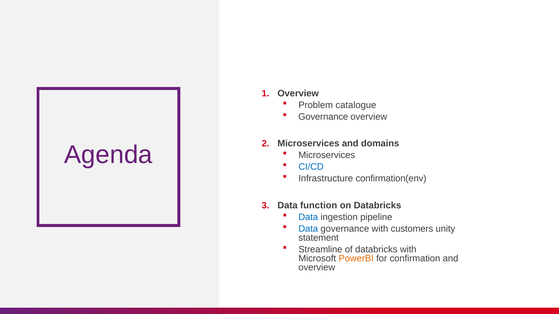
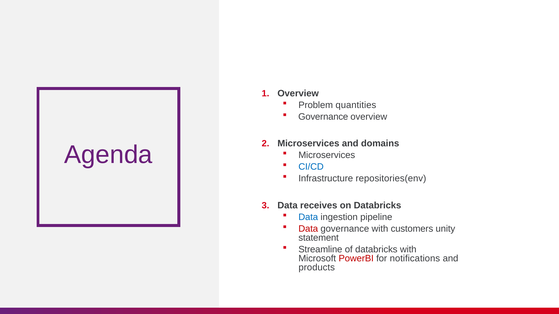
catalogue: catalogue -> quantities (356, 105)
confirmation(env: confirmation(env -> repositories(env (391, 179)
function: function -> receives (319, 206)
Data colour: blue -> red (308, 229)
PowerBI colour: orange -> red (356, 259)
confirmation: confirmation -> notifications (415, 259)
overview: overview -> products (317, 268)
